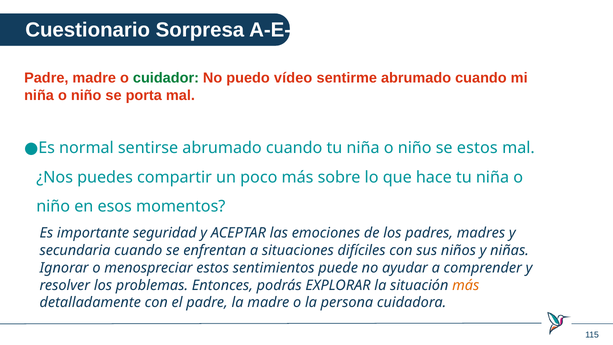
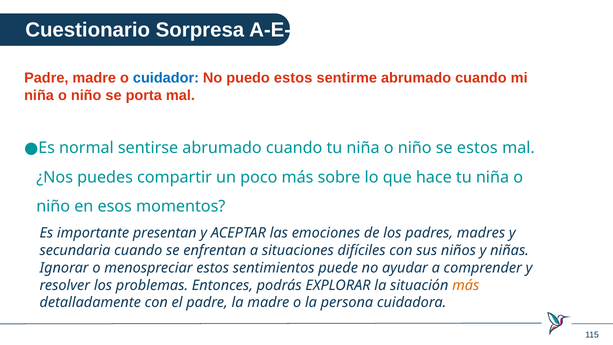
cuidador colour: green -> blue (166, 78)
puedo vídeo: vídeo -> estos (293, 78)
seguridad: seguridad -> presentan (165, 233)
